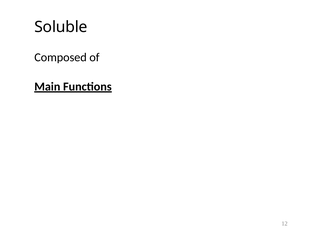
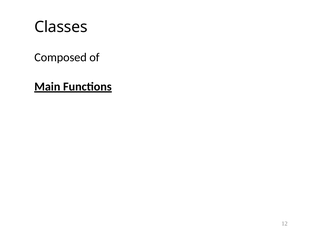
Soluble: Soluble -> Classes (61, 27)
